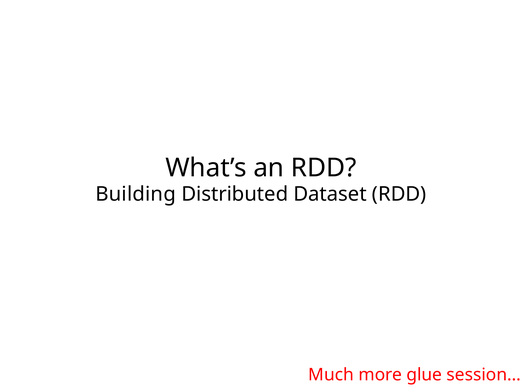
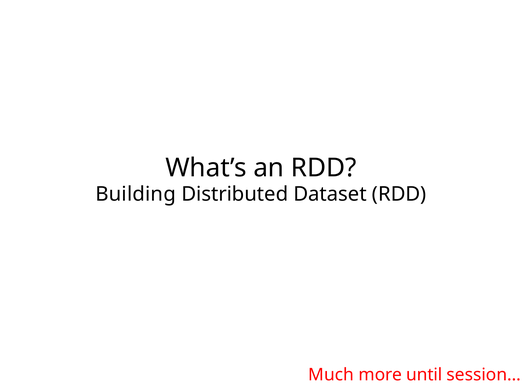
glue: glue -> until (424, 375)
